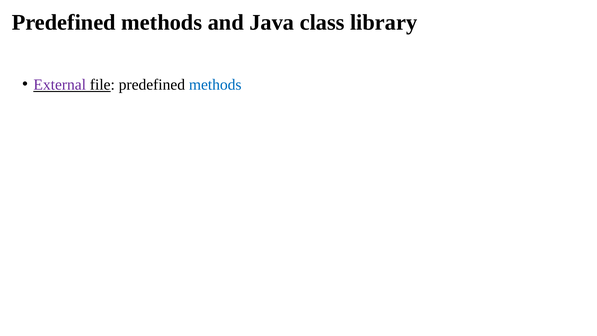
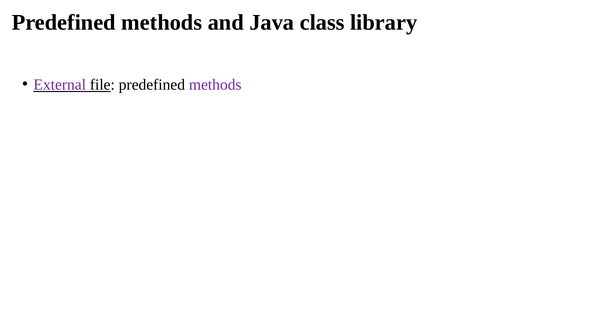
methods colour: blue -> purple (215, 85)
